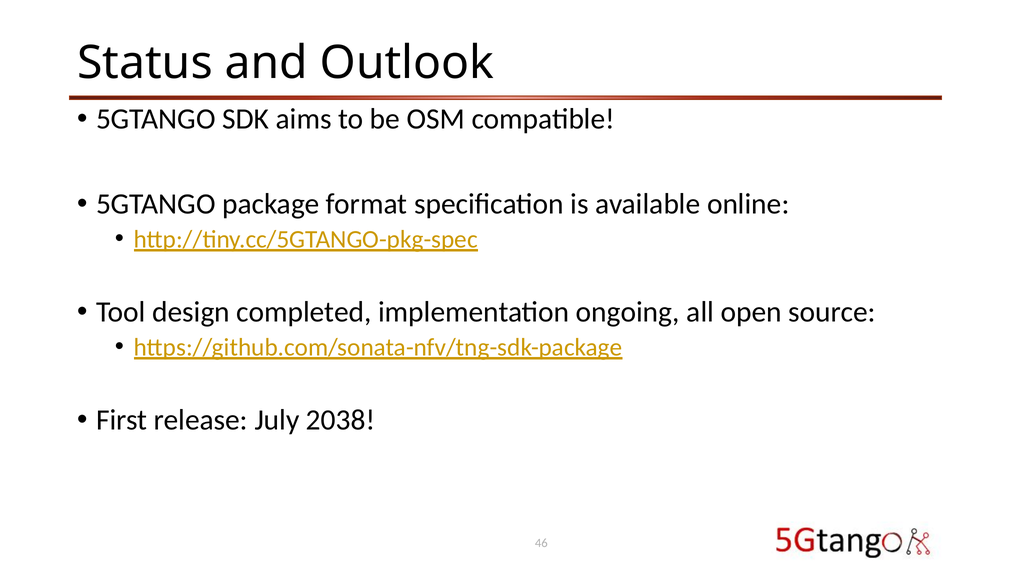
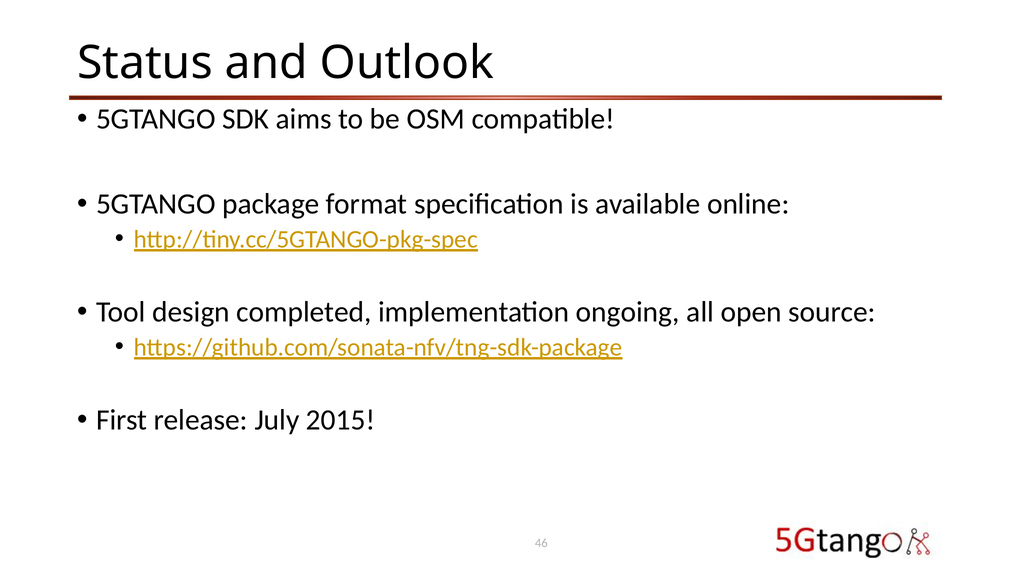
2038: 2038 -> 2015 (341, 420)
